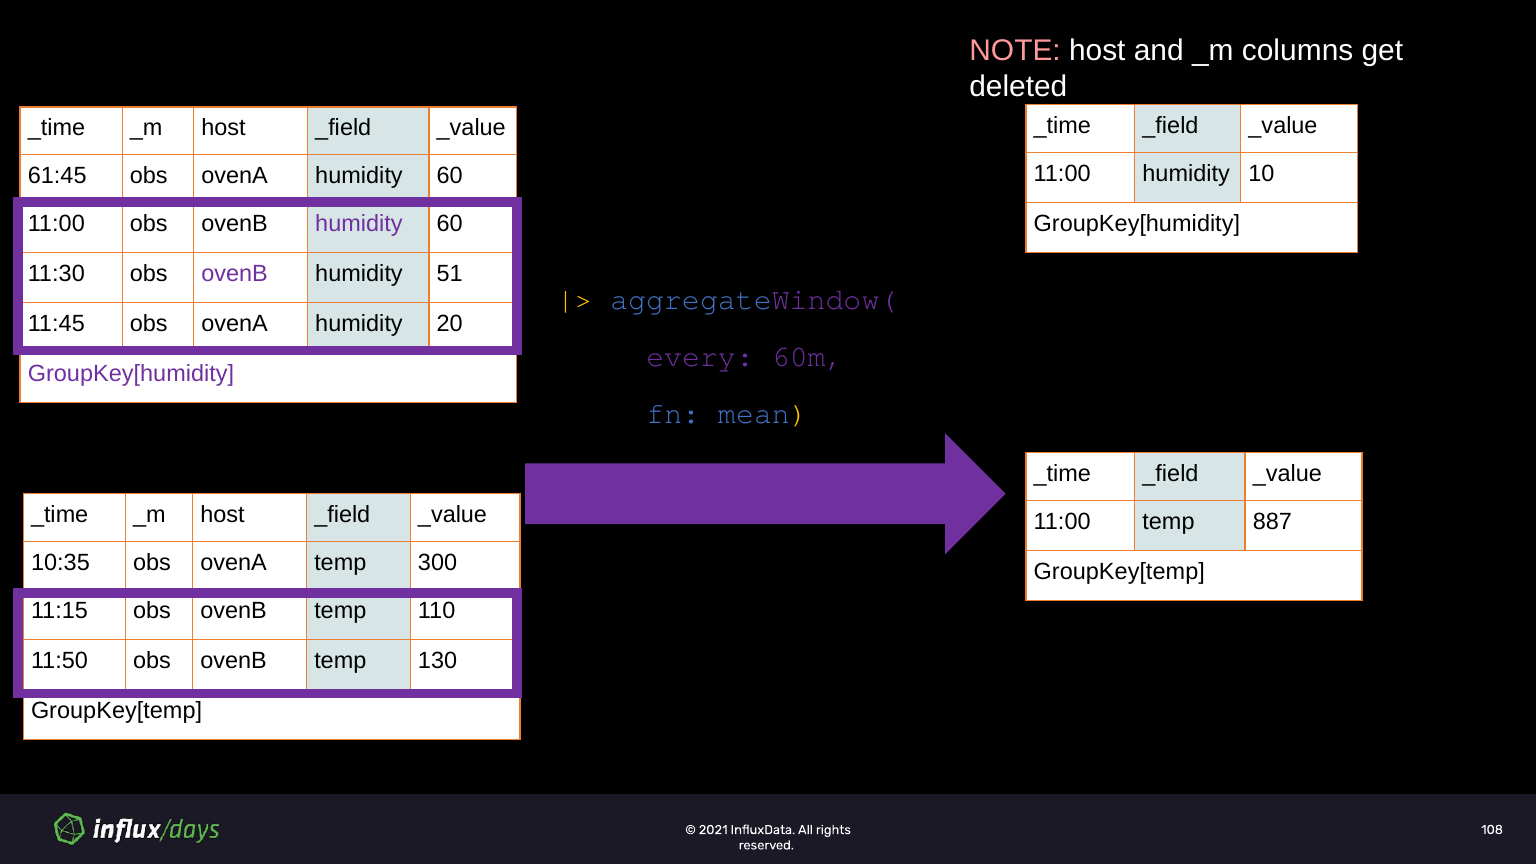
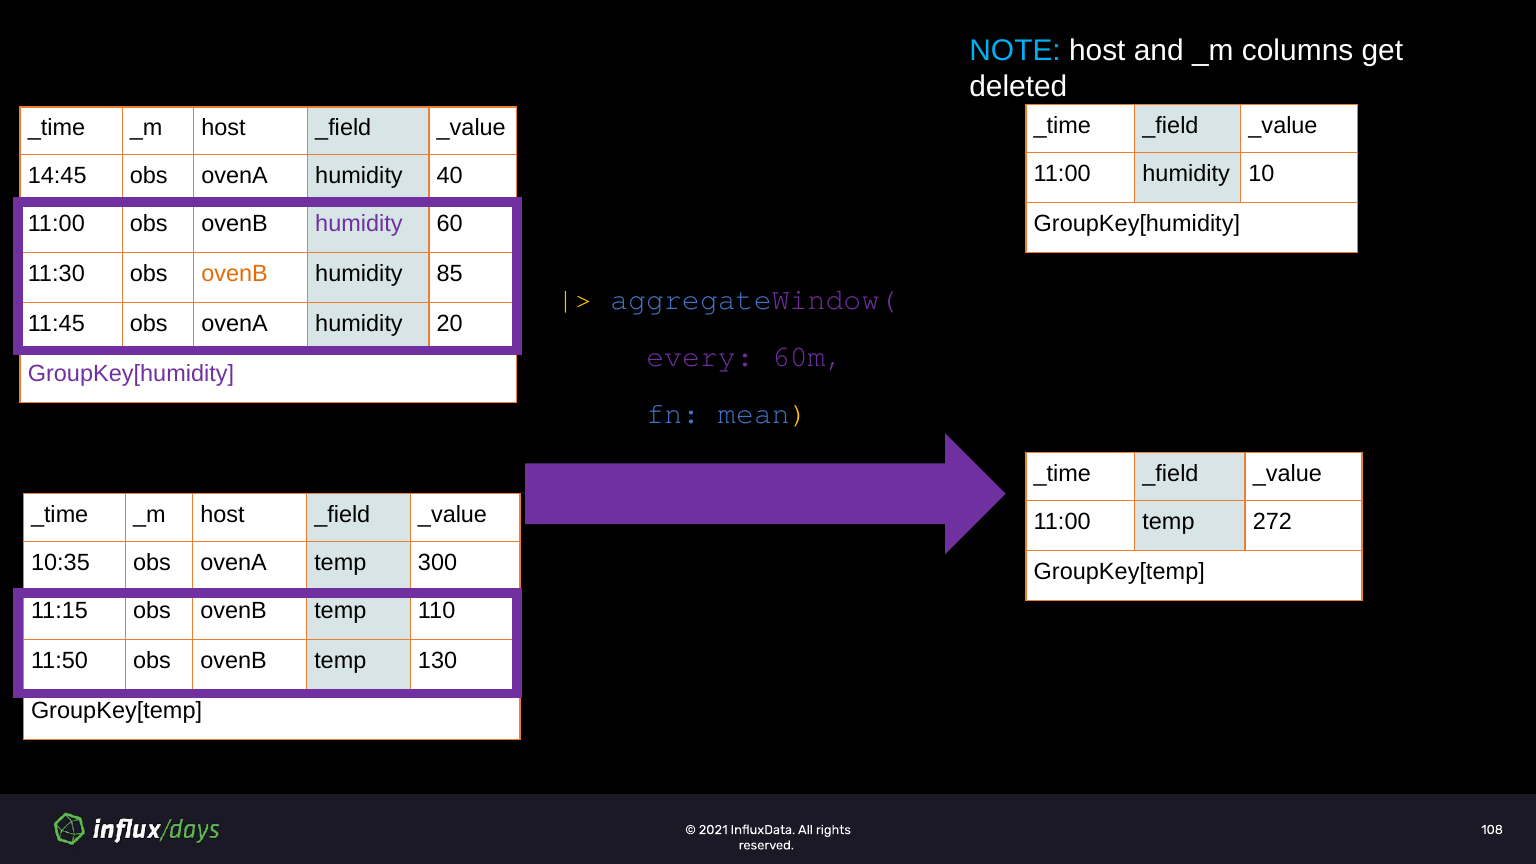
NOTE colour: pink -> light blue (1015, 51)
61:45: 61:45 -> 14:45 (57, 176)
ovenA humidity 60: 60 -> 40 (450, 176)
ovenB colour: purple -> orange (234, 274)
51: 51 -> 85 (450, 274)
887: 887 -> 272 (1272, 522)
